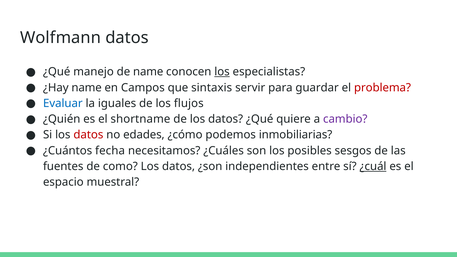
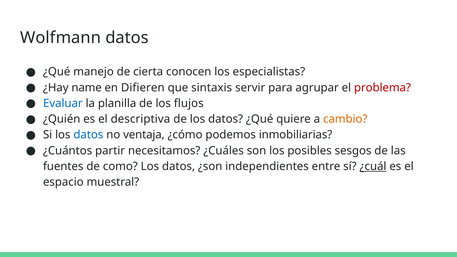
de name: name -> cierta (148, 72)
los underline: present -> none (222, 72)
Campos: Campos -> Difieren (143, 88)
guardar: guardar -> agrupar (317, 88)
iguales: iguales -> planilla (117, 103)
shortname: shortname -> descriptiva (140, 119)
cambio colour: purple -> orange (345, 119)
datos colour: red -> blue (88, 135)
edades: edades -> ventaja (144, 135)
fecha: fecha -> partir (110, 151)
